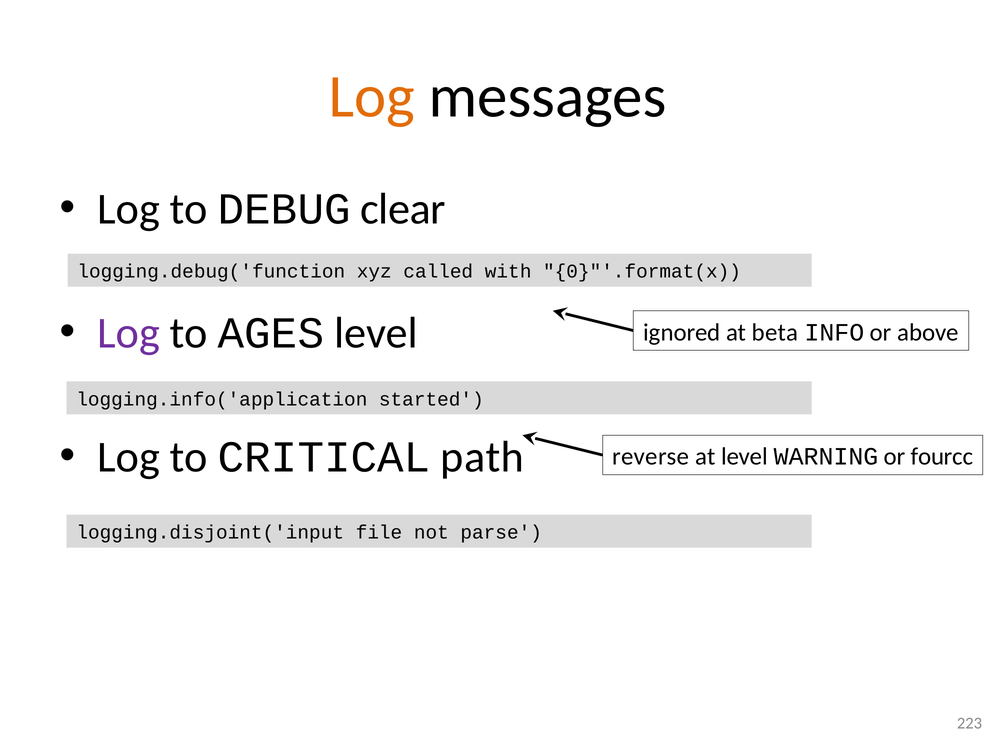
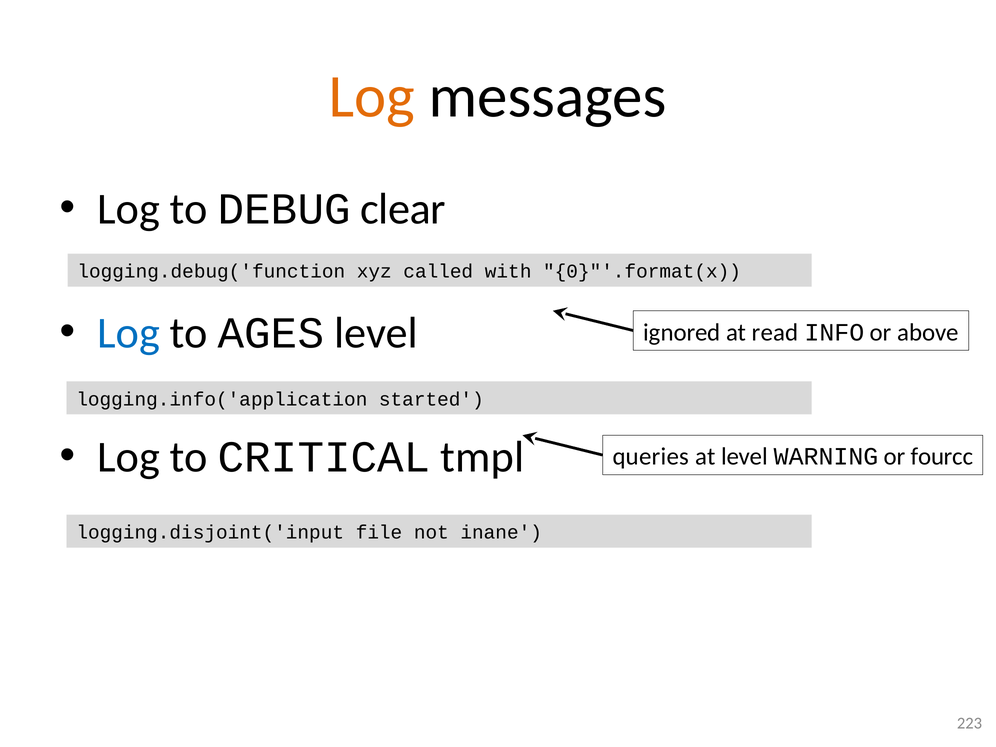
Log colour: purple -> blue (129, 333)
beta: beta -> read (775, 332)
path: path -> tmpl (482, 457)
reverse: reverse -> queries (651, 457)
parse: parse -> inane (501, 533)
